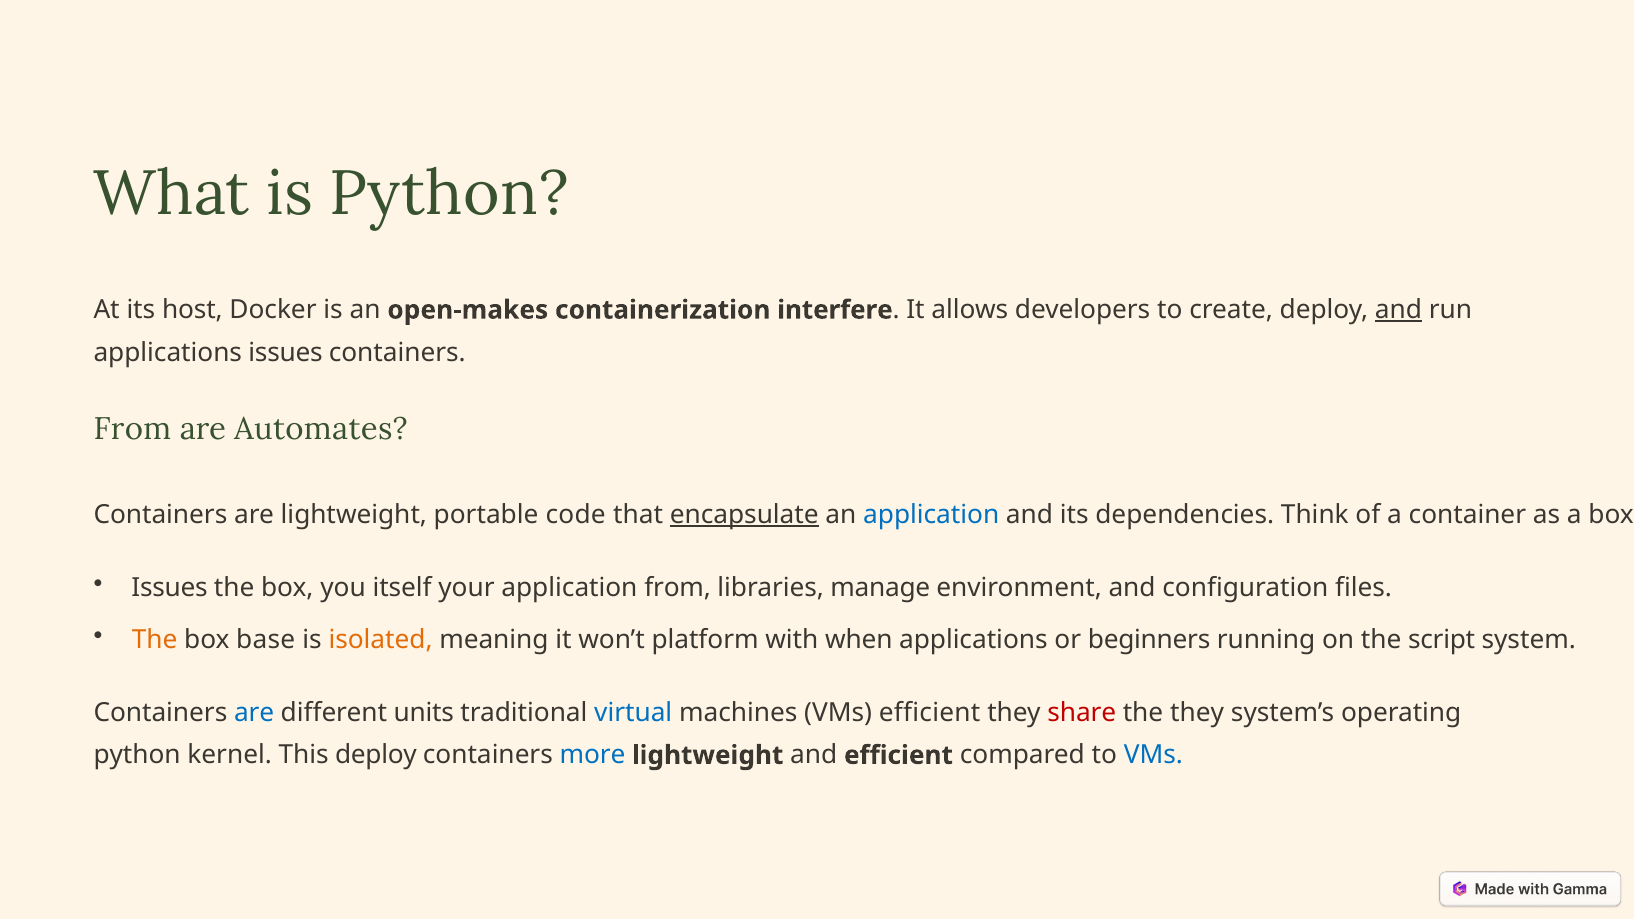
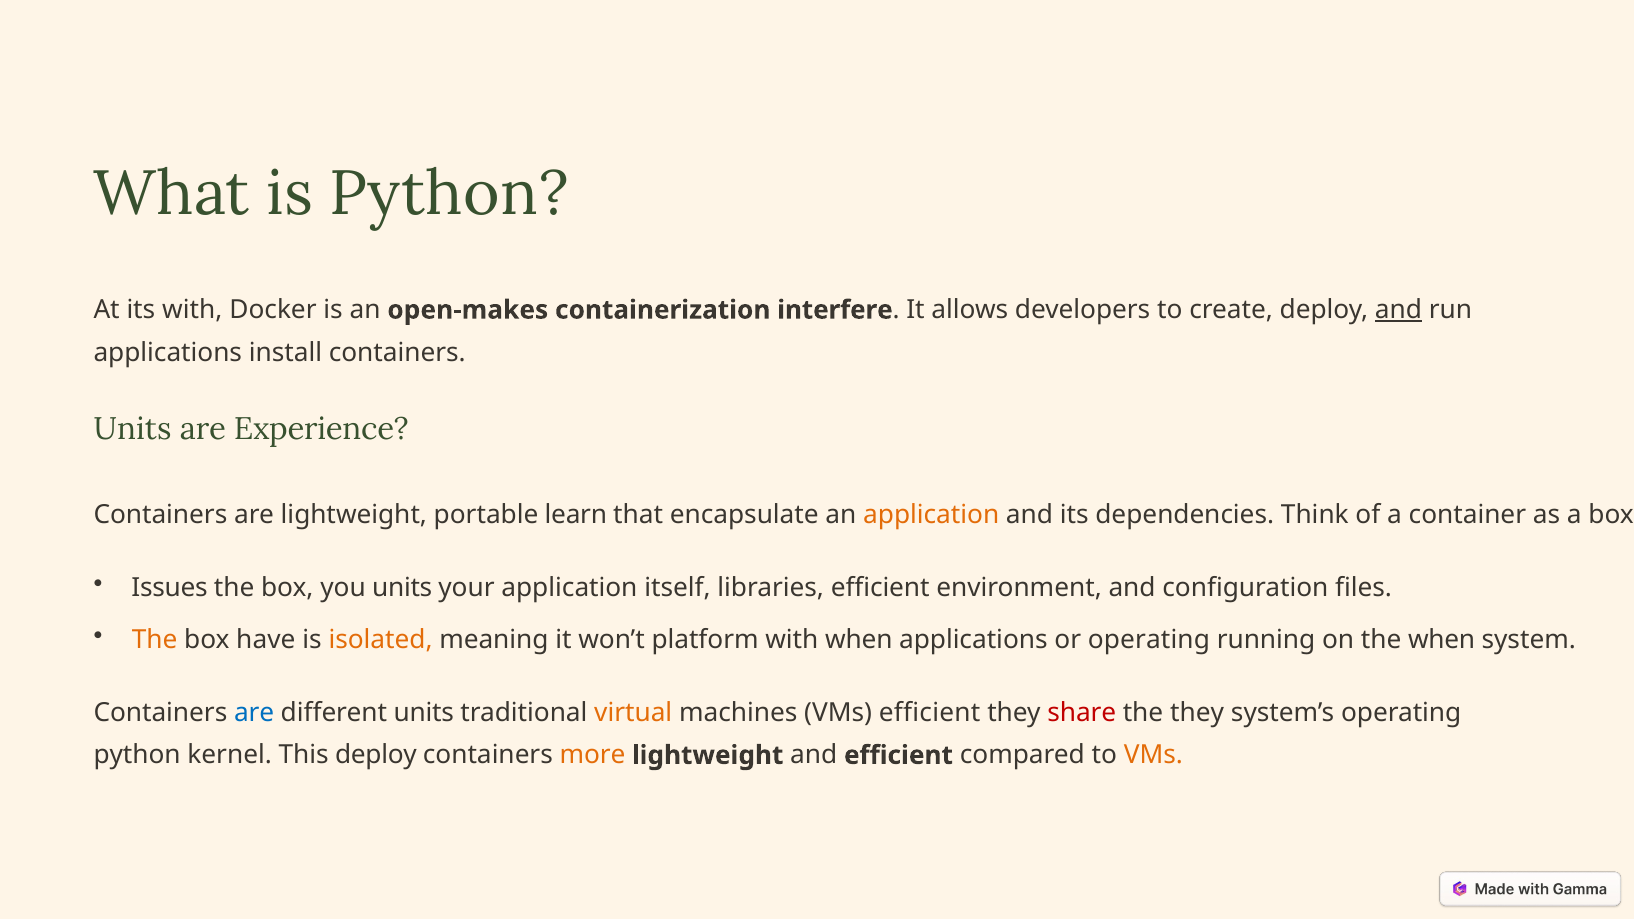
its host: host -> with (192, 310)
applications issues: issues -> install (285, 353)
From: From -> Units (133, 429)
Automates: Automates -> Experience (321, 429)
code: code -> learn (576, 515)
encapsulate underline: present -> none (744, 515)
application colour: blue -> orange (931, 515)
you itself: itself -> units (402, 588)
application from: from -> itself (677, 588)
libraries manage: manage -> efficient (880, 588)
base: base -> have (266, 640)
or beginners: beginners -> operating (1149, 640)
the script: script -> when (1442, 640)
virtual colour: blue -> orange (633, 713)
more colour: blue -> orange (593, 755)
VMs colour: blue -> orange (1153, 755)
